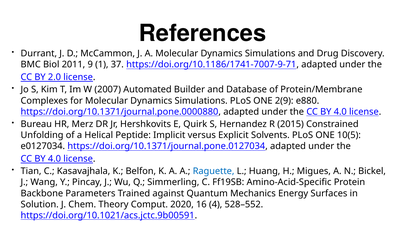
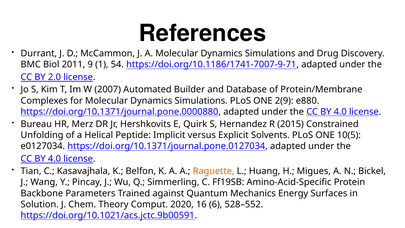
37: 37 -> 54 (117, 65)
Raguette colour: blue -> orange (214, 171)
4: 4 -> 6 (216, 204)
